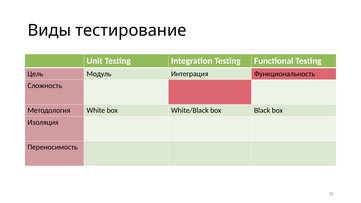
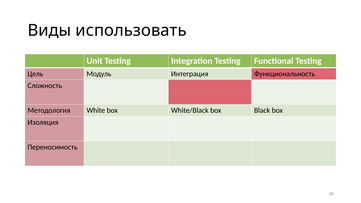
тестирование: тестирование -> использовать (131, 30)
